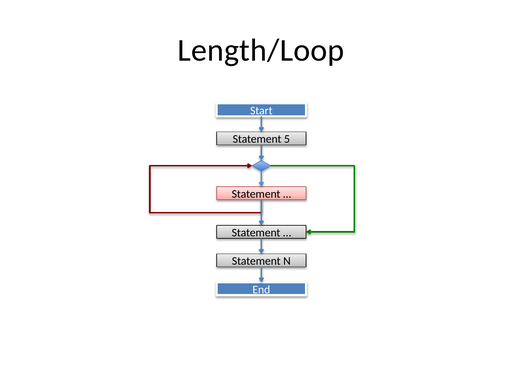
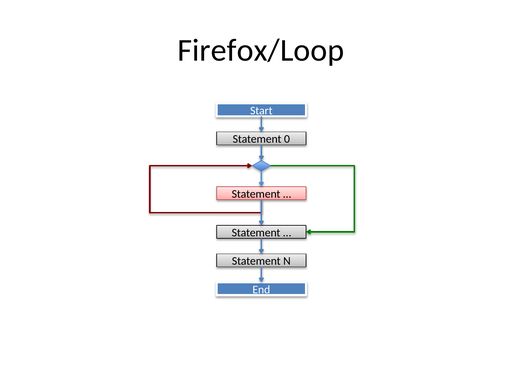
Length/Loop: Length/Loop -> Firefox/Loop (261, 51)
5: 5 -> 0 (287, 139)
